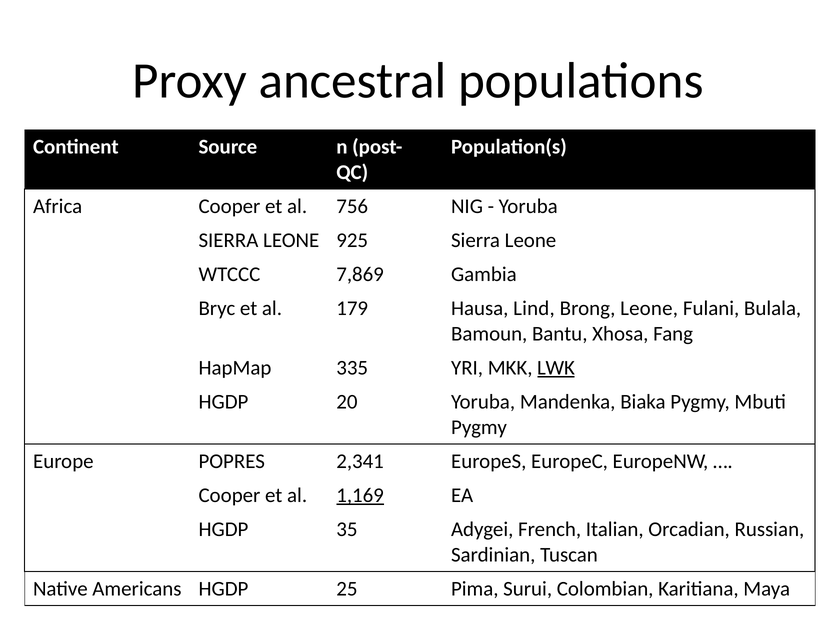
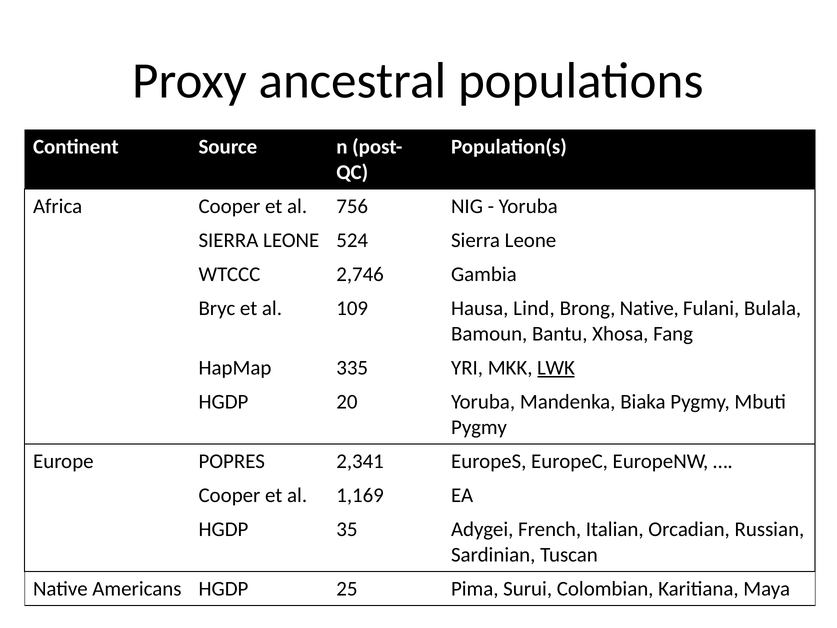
925: 925 -> 524 (352, 240)
7,869: 7,869 -> 2,746 (360, 274)
179: 179 -> 109 (352, 308)
Brong Leone: Leone -> Native (649, 308)
1,169 underline: present -> none (360, 495)
